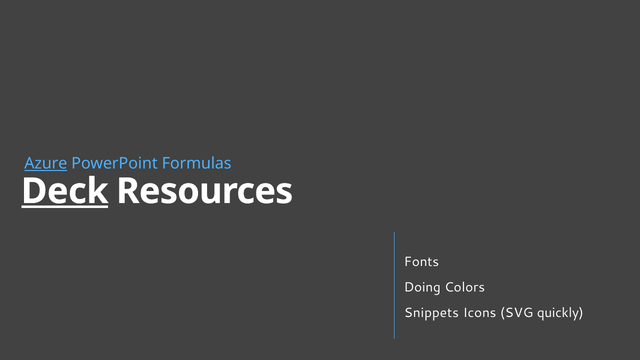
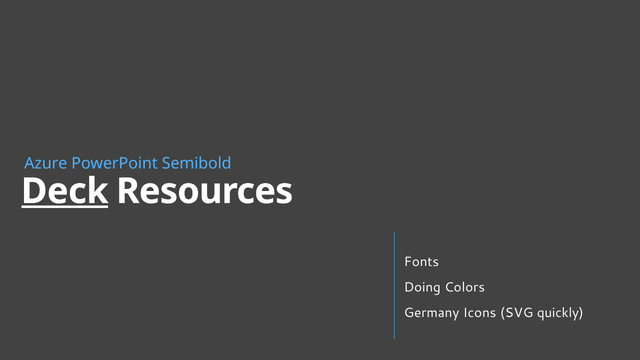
Azure underline: present -> none (46, 164)
Formulas: Formulas -> Semibold (197, 164)
Snippets: Snippets -> Germany (432, 313)
